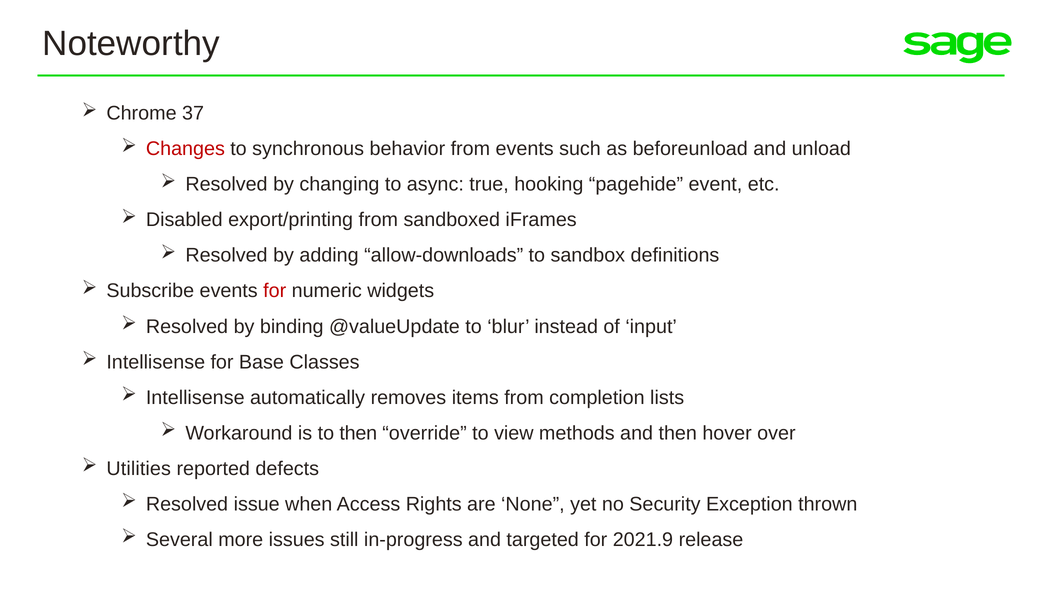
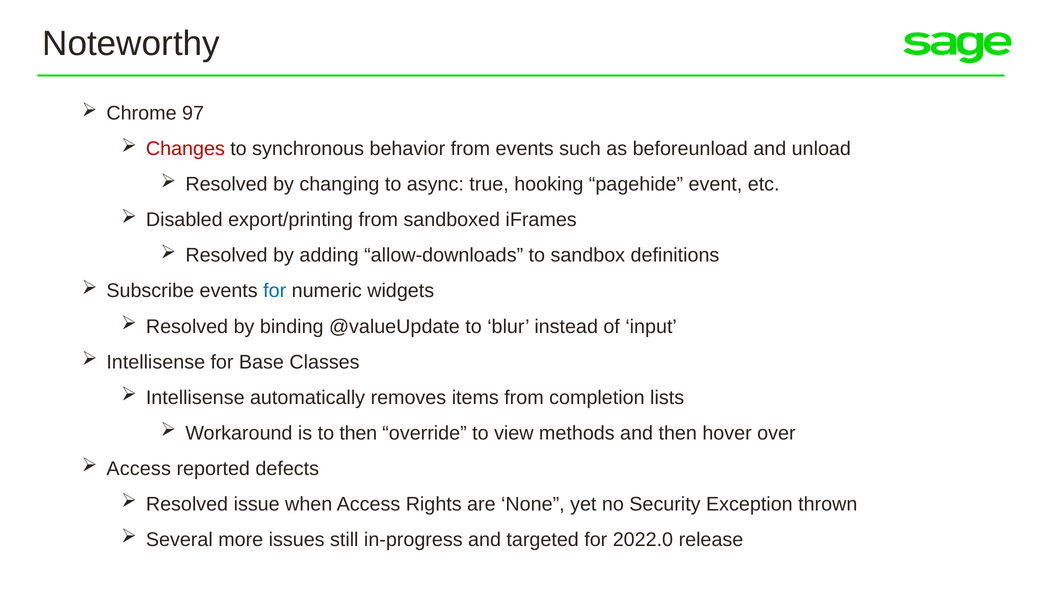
37: 37 -> 97 (193, 113)
for colour: red -> blue (275, 291)
Utilities: Utilities -> Access (139, 469)
2021.9: 2021.9 -> 2022.0 (643, 540)
